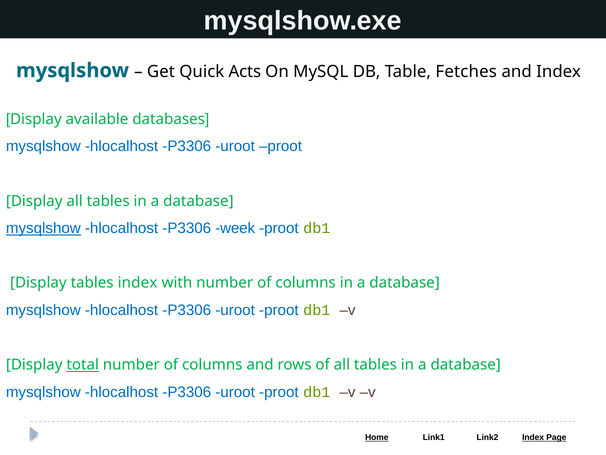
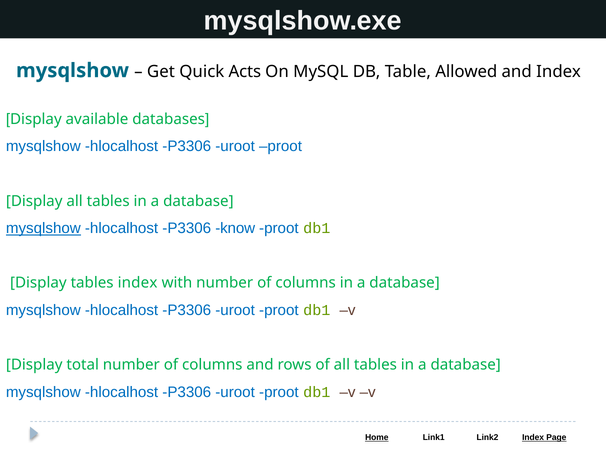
Fetches: Fetches -> Allowed (466, 72)
week: week -> know (235, 228)
total underline: present -> none (83, 364)
